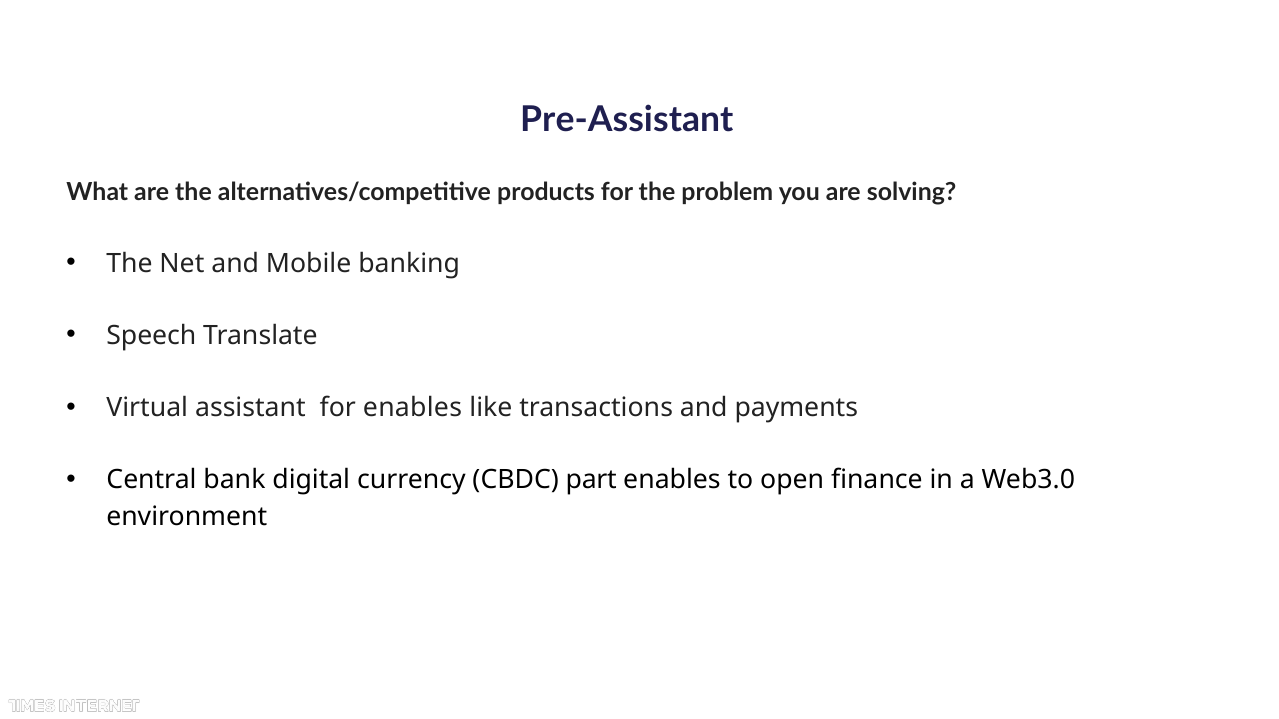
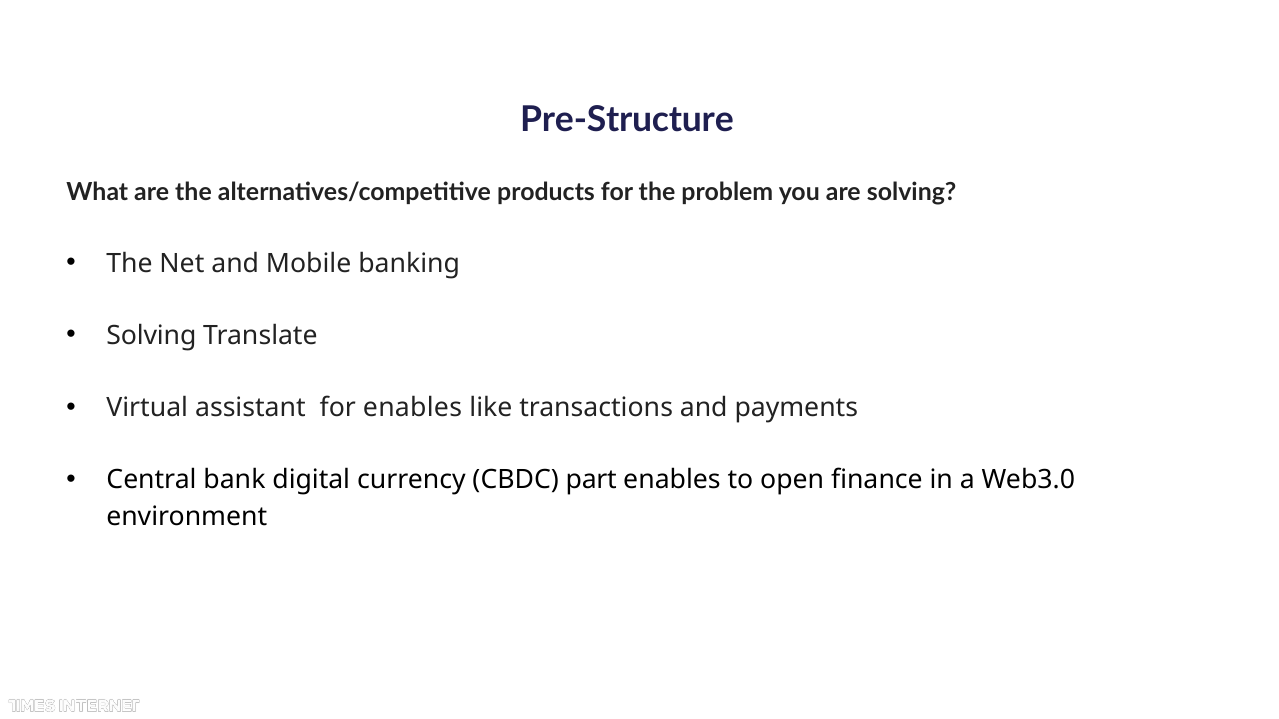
Pre-Assistant: Pre-Assistant -> Pre-Structure (627, 120)
Speech: Speech -> Solving (151, 336)
